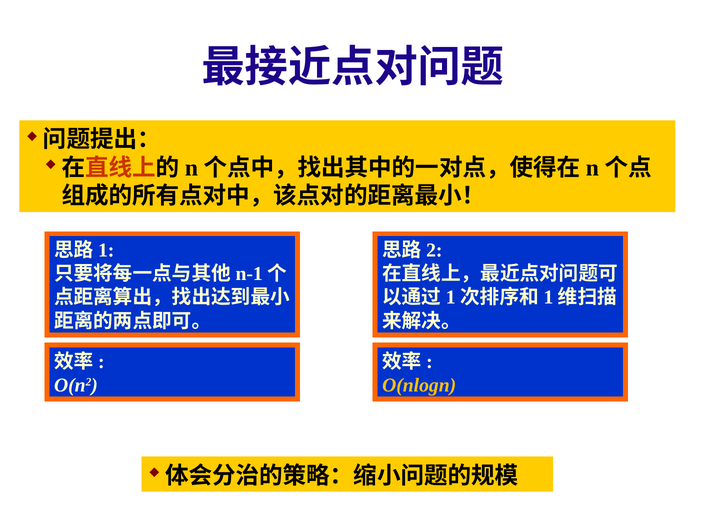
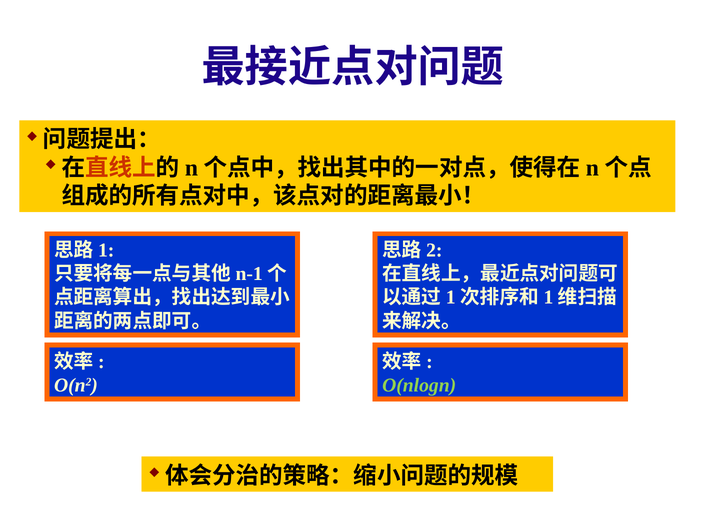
O(nlogn colour: yellow -> light green (419, 385)
